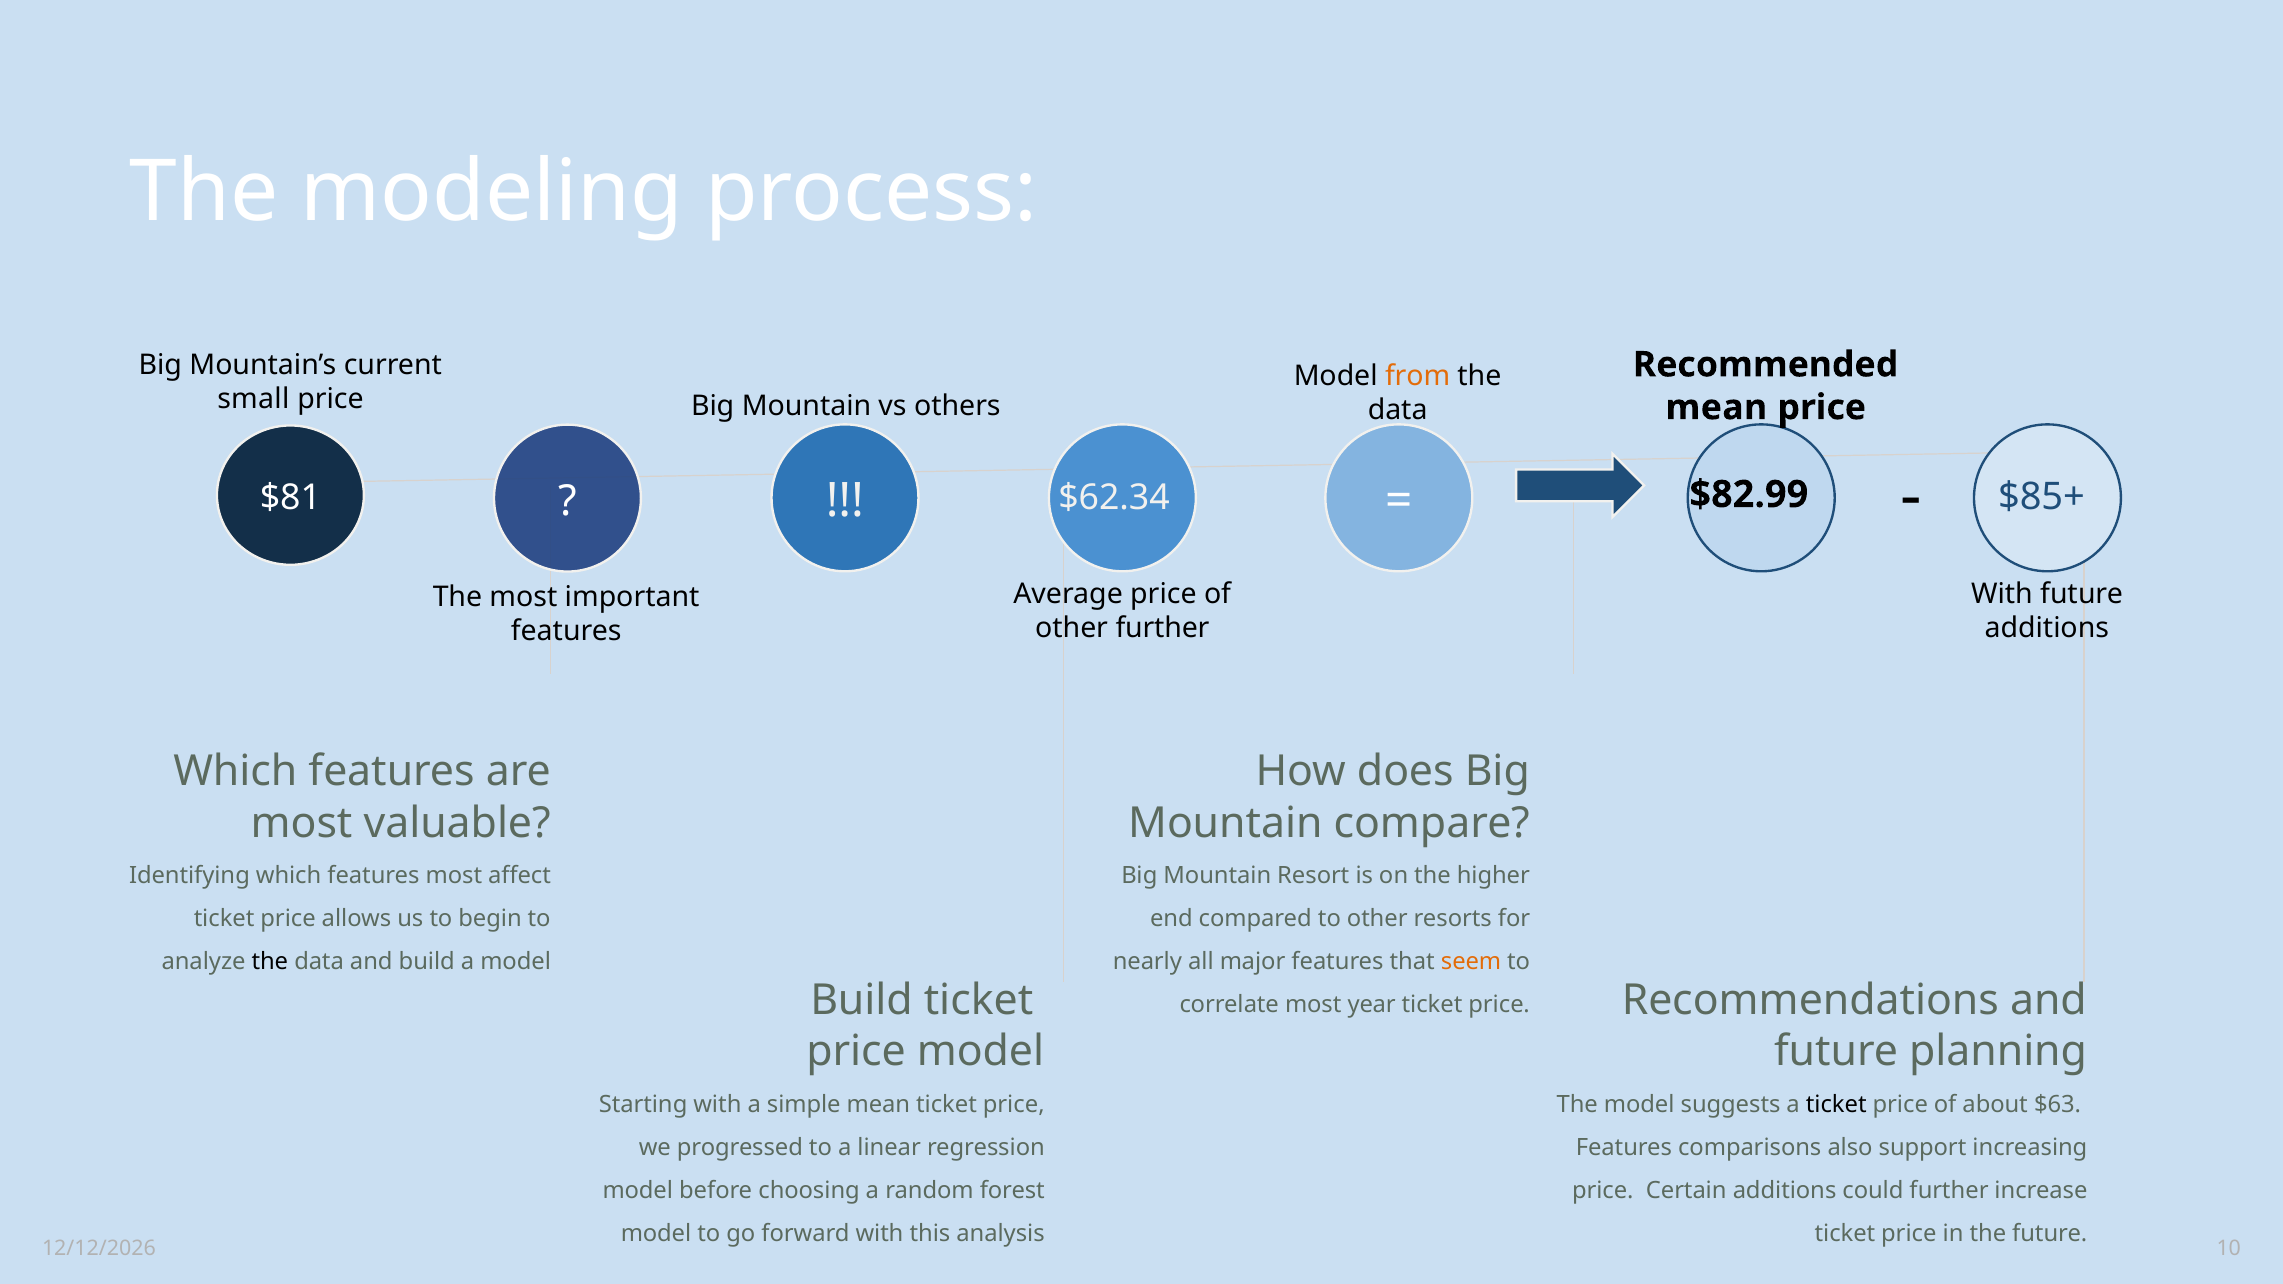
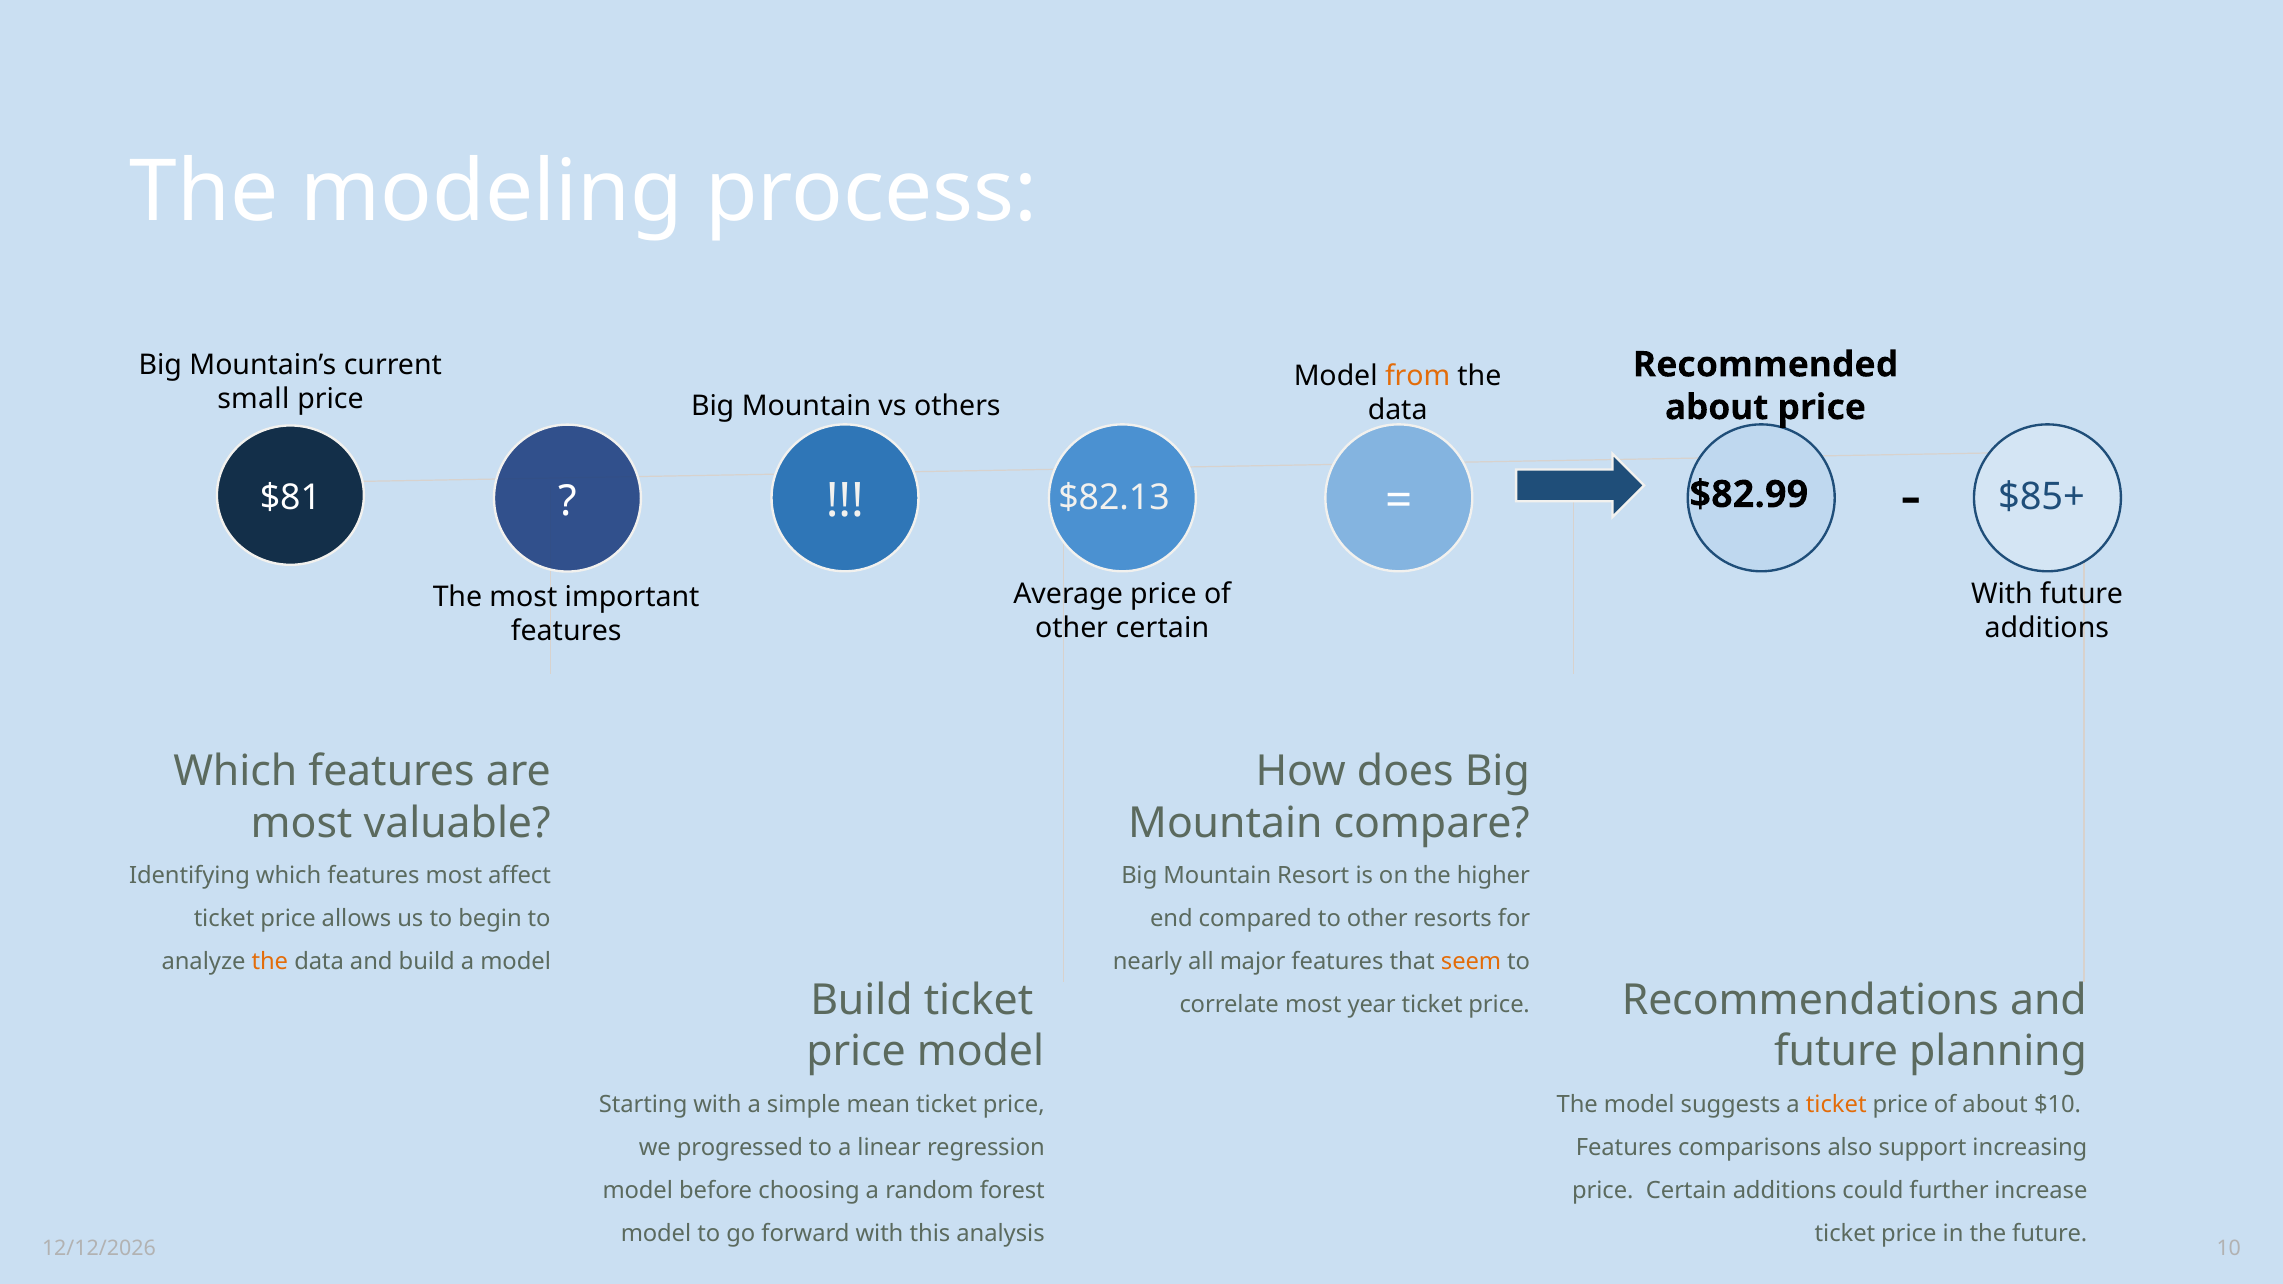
mean: mean -> about (1717, 408)
$62.34: $62.34 -> $82.13 (1114, 498)
other further: further -> certain (1162, 628)
the colour: black -> orange (270, 962)
ticket colour: black -> orange (1836, 1105)
$63: $63 -> $10 (2058, 1105)
